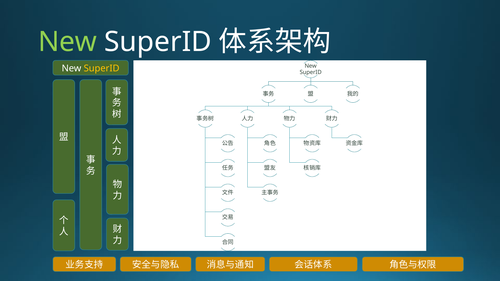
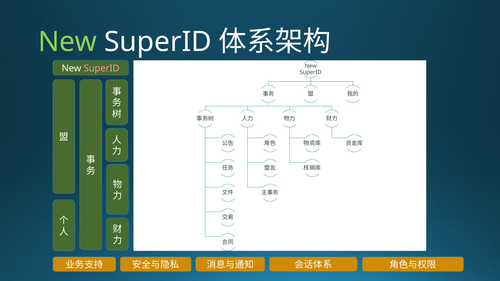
SuperID colour: yellow -> pink (102, 68)
